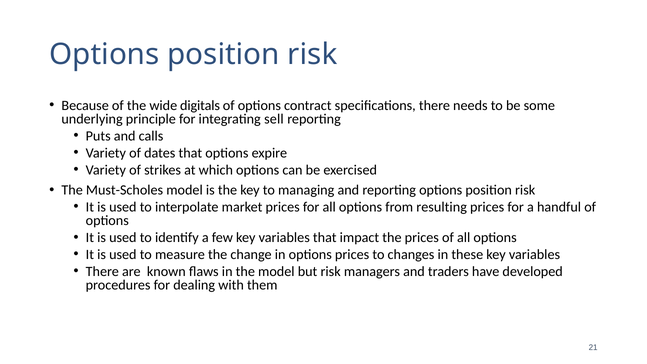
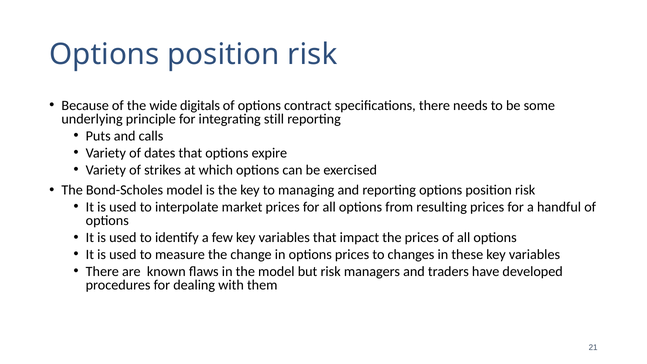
sell: sell -> still (274, 119)
Must-Scholes: Must-Scholes -> Bond-Scholes (125, 190)
